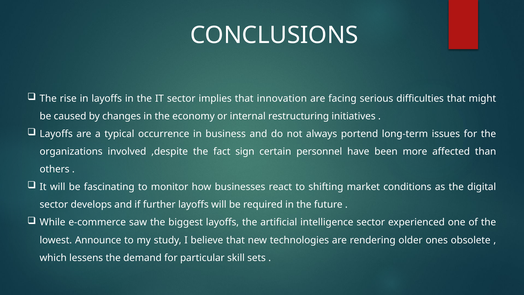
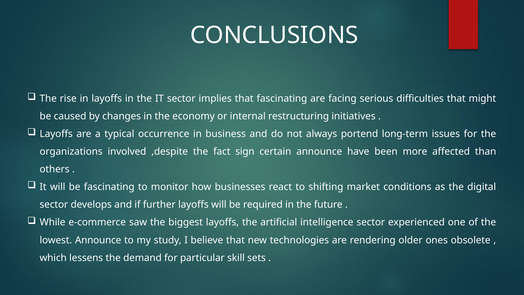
that innovation: innovation -> fascinating (282, 98)
certain personnel: personnel -> announce (319, 151)
